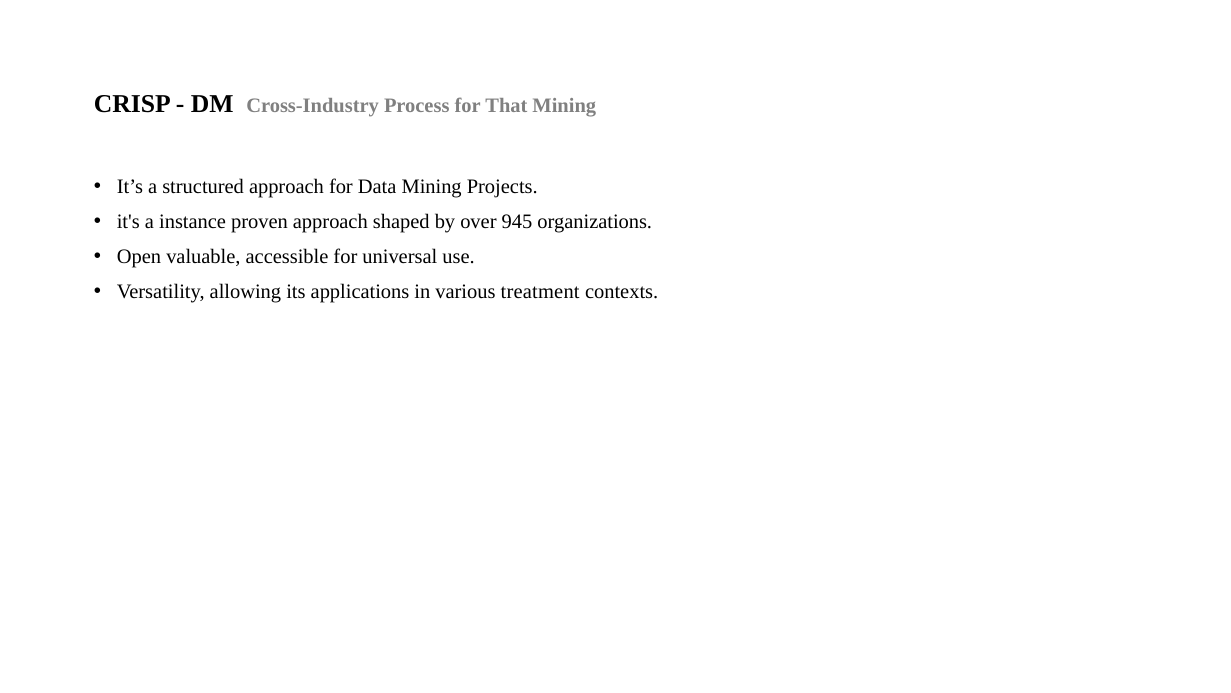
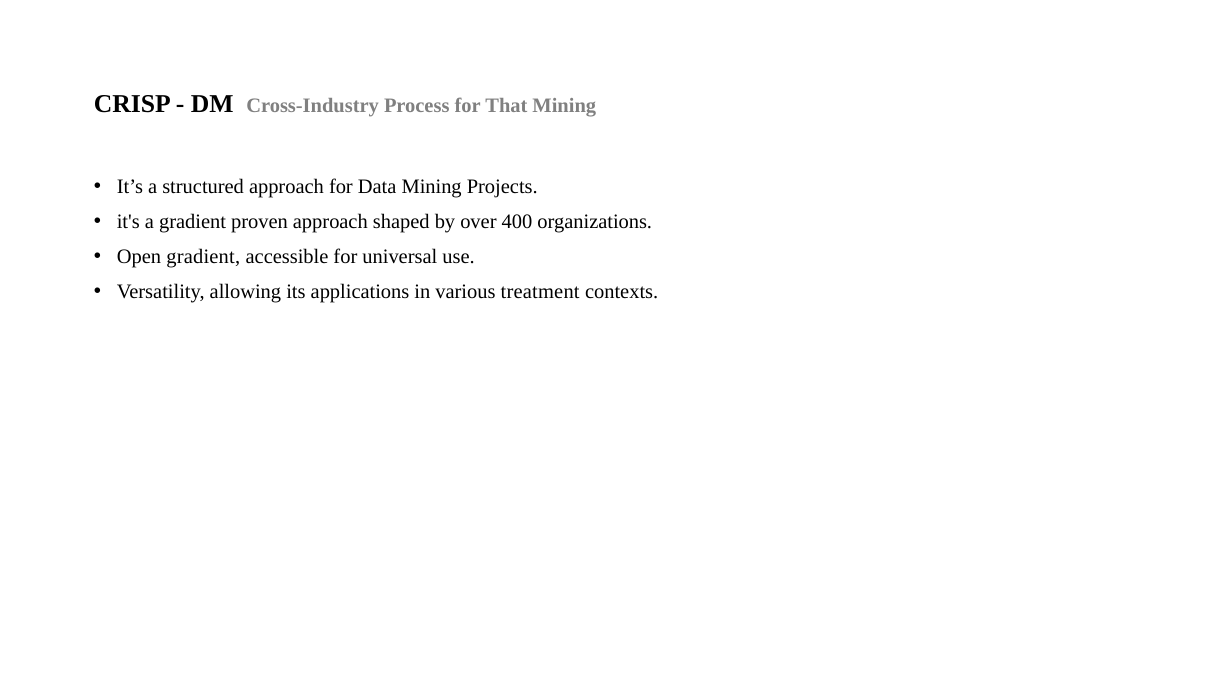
a instance: instance -> gradient (193, 221)
945: 945 -> 400 (517, 221)
Open valuable: valuable -> gradient (203, 256)
